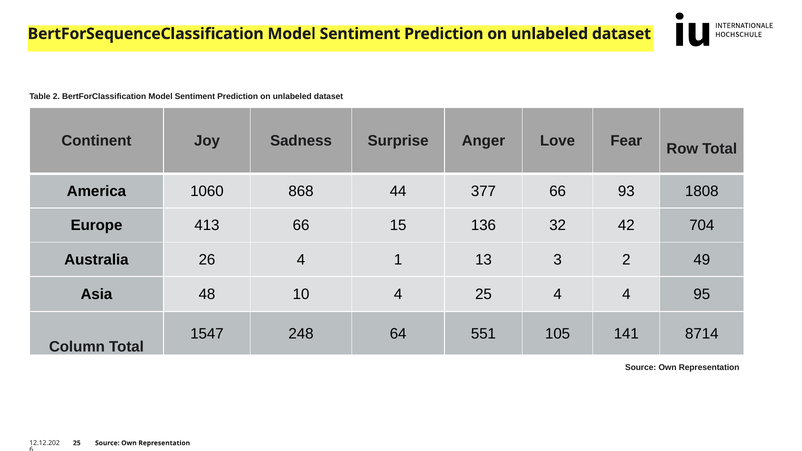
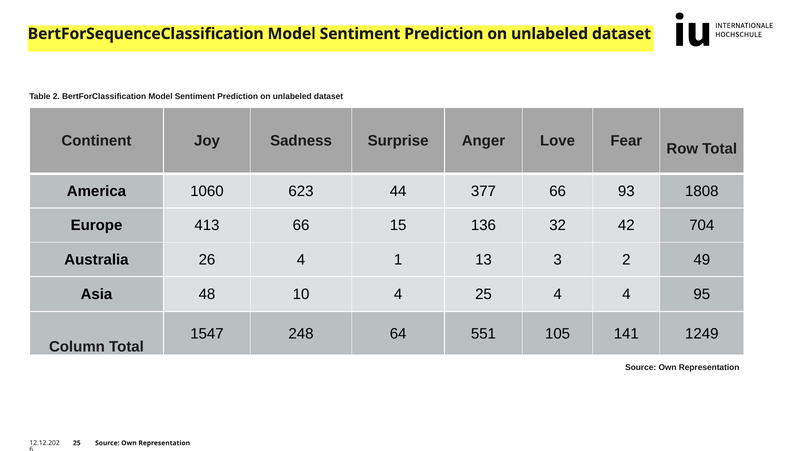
868: 868 -> 623 (301, 191)
8714: 8714 -> 1249 (702, 334)
